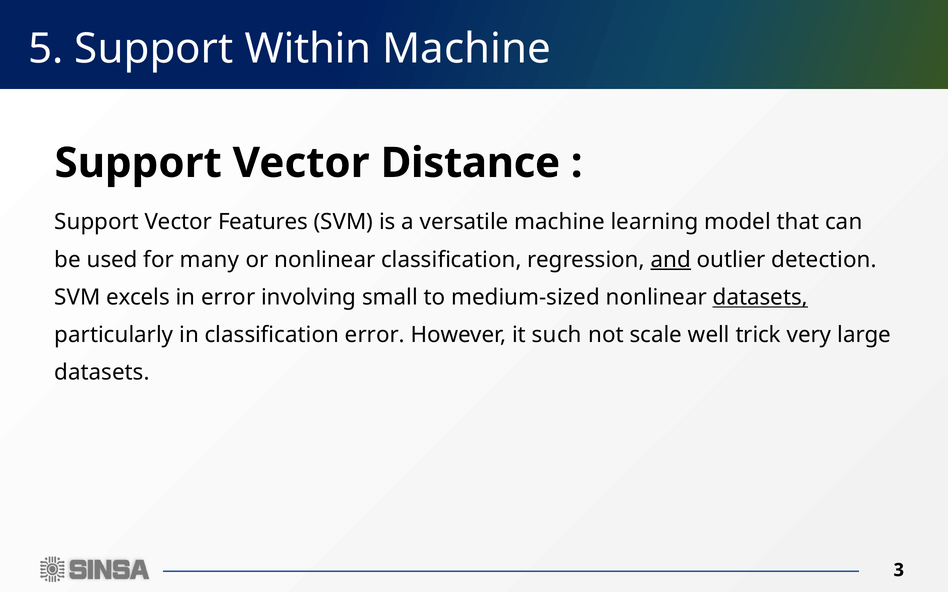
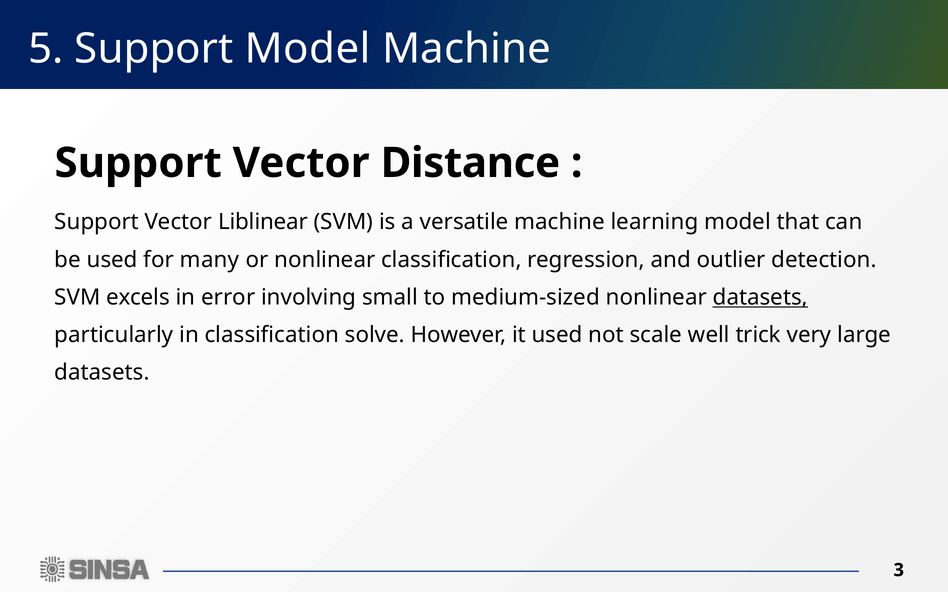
Support Within: Within -> Model (308, 49)
Features: Features -> Liblinear (263, 222)
and underline: present -> none (671, 260)
classification error: error -> solve (375, 335)
it such: such -> used (557, 335)
